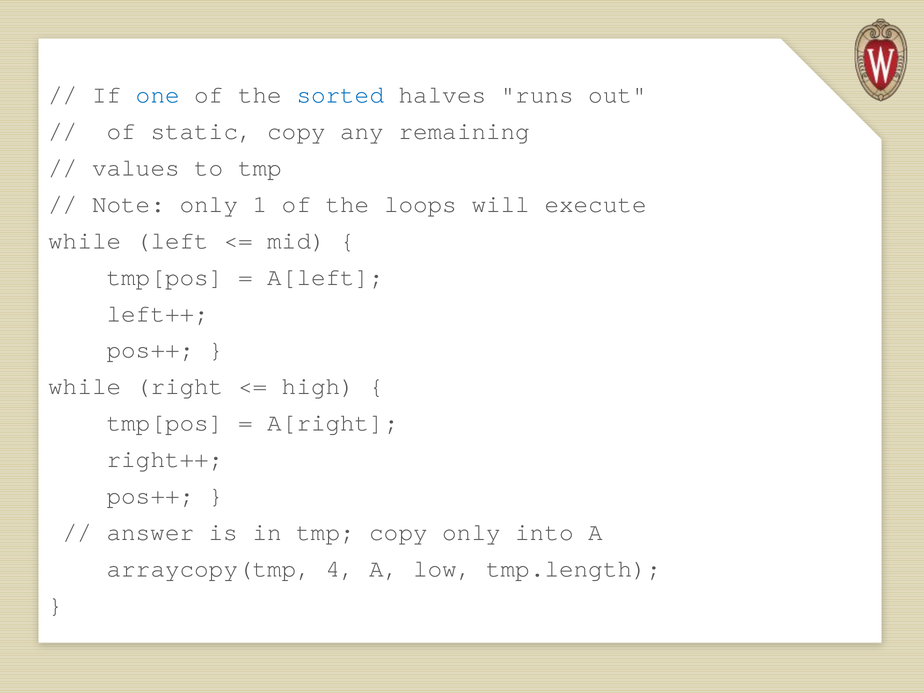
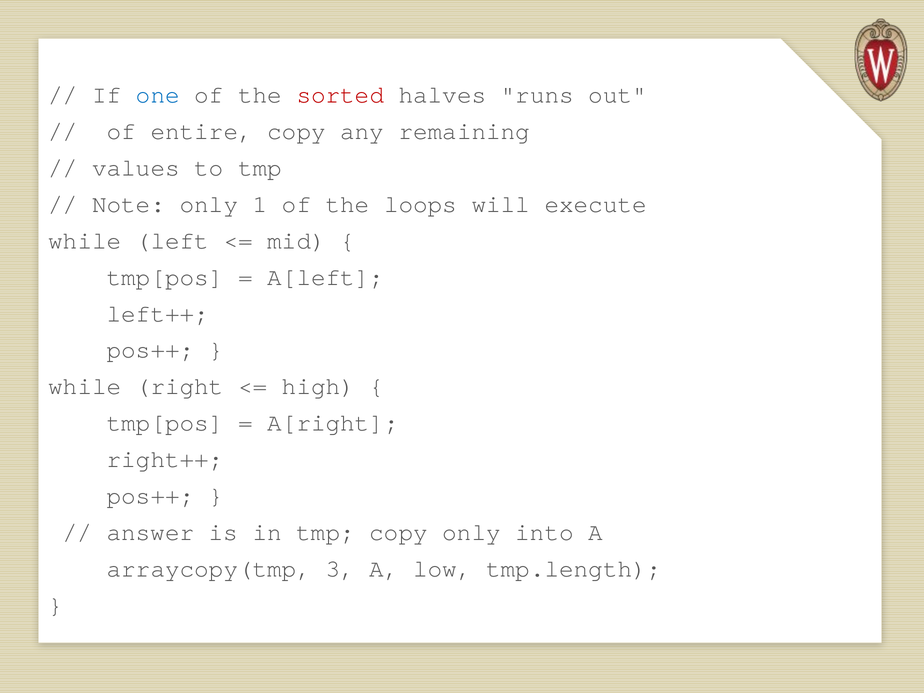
sorted colour: blue -> red (340, 95)
static: static -> entire (202, 131)
4: 4 -> 3 (340, 569)
